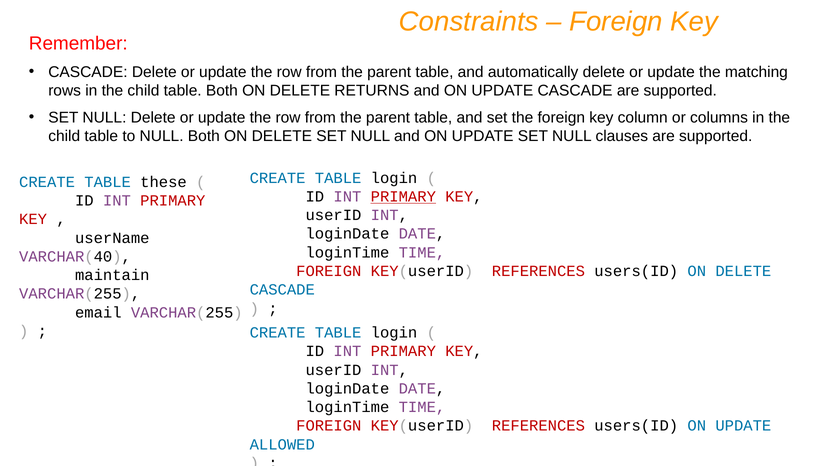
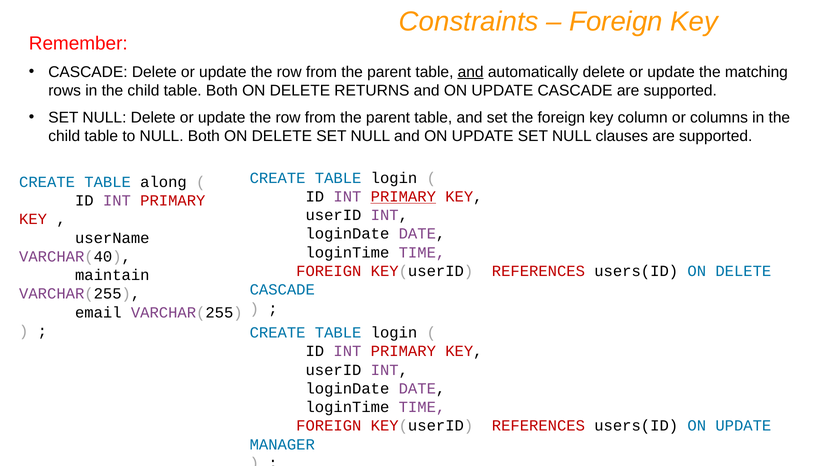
and underline: none -> present (471, 72)
these: these -> along (163, 182)
ALLOWED: ALLOWED -> MANAGER (282, 444)
